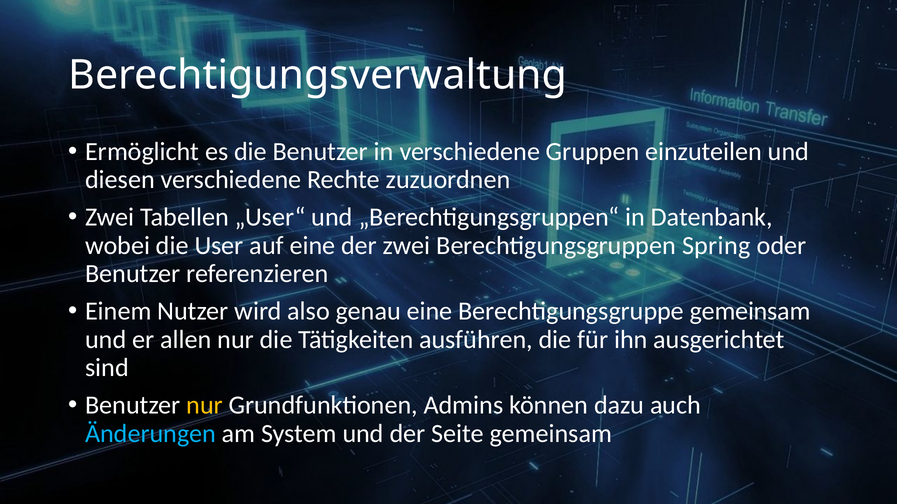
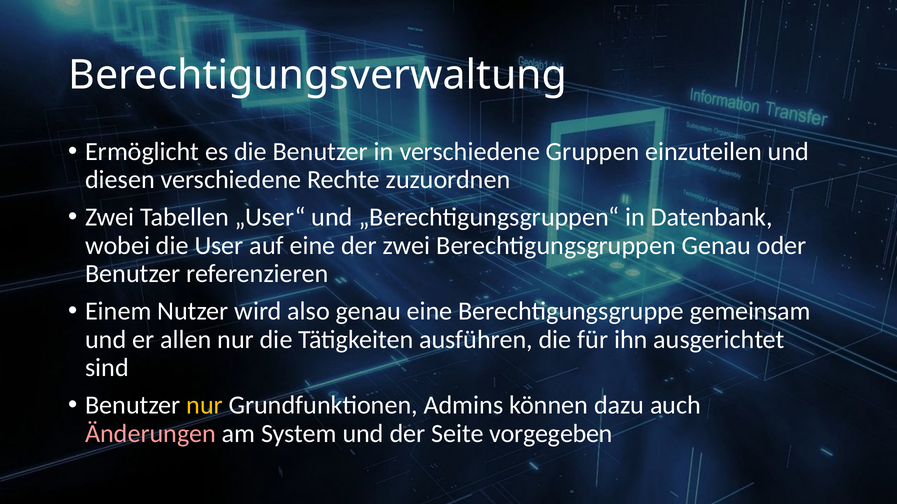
Berechtigungsgruppen Spring: Spring -> Genau (716, 246)
Änderungen colour: light blue -> pink (151, 434)
Seite gemeinsam: gemeinsam -> vorgegeben (551, 434)
